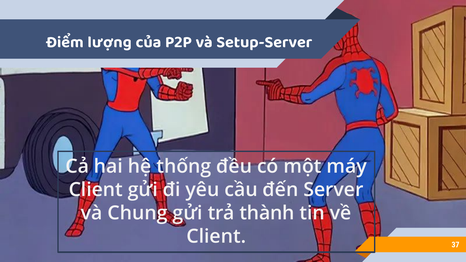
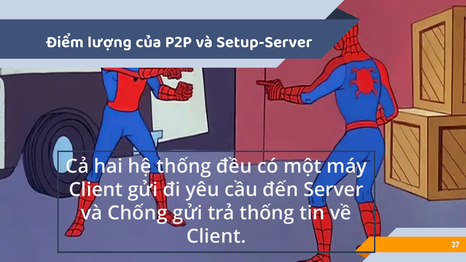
Chung: Chung -> Chống (137, 213)
trả thành: thành -> thống (267, 213)
